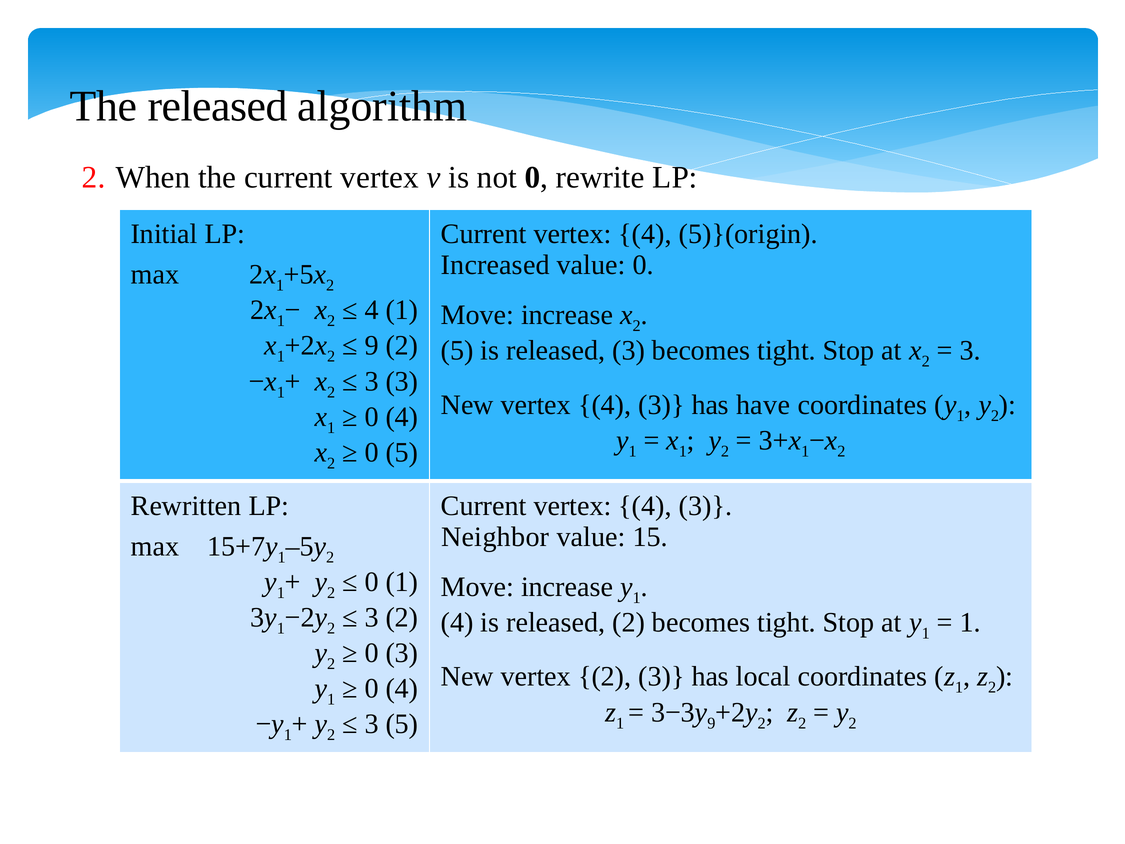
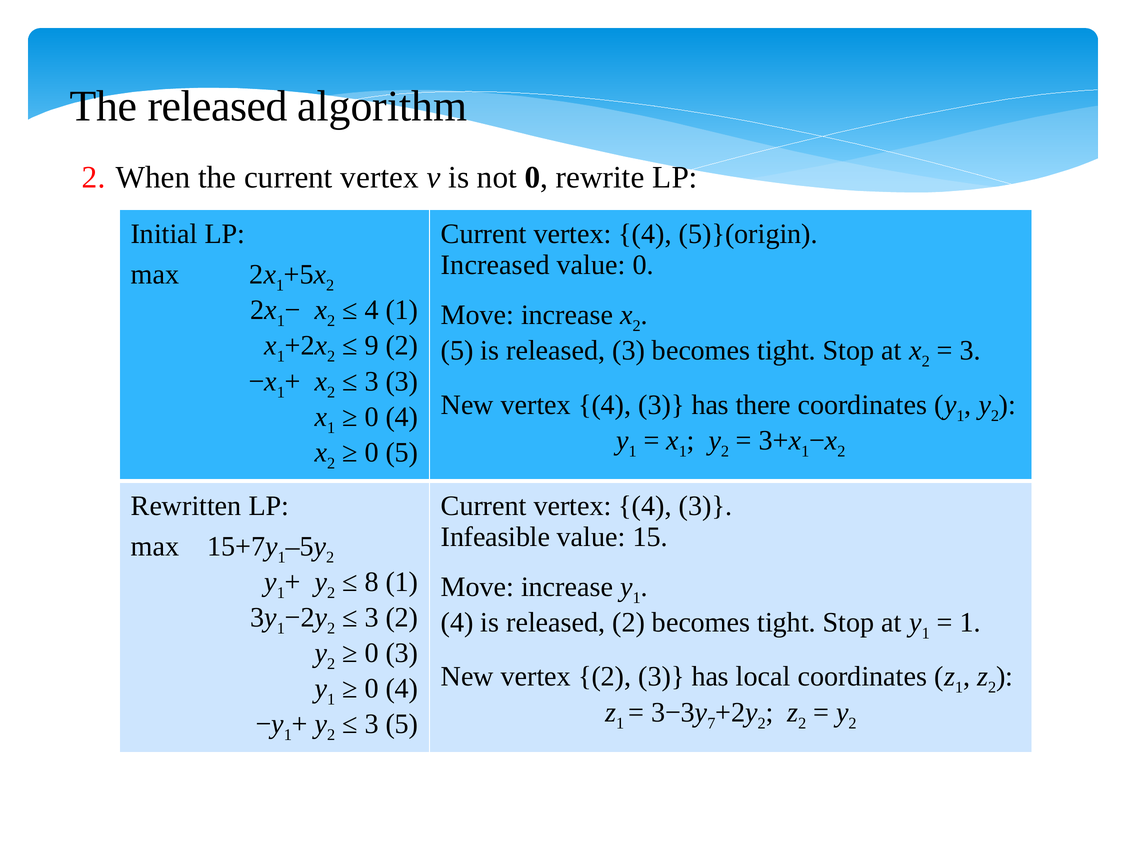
have: have -> there (763, 405)
Neighbor: Neighbor -> Infeasible (495, 537)
0: 0 -> 8 (372, 582)
9: 9 -> 7 (711, 723)
